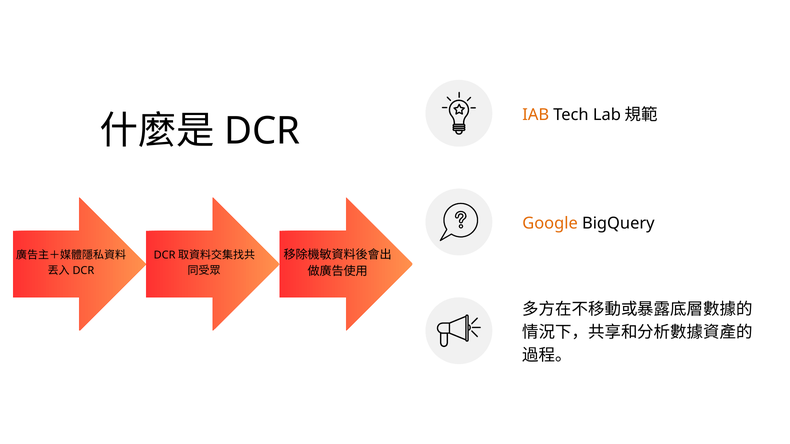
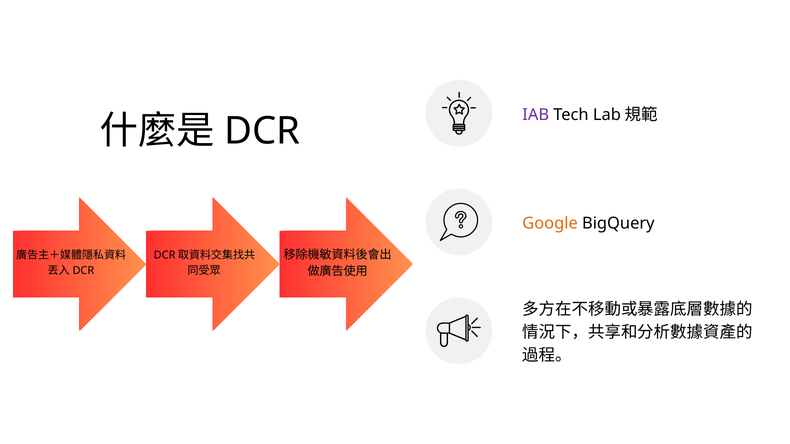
IAB colour: orange -> purple (536, 115)
